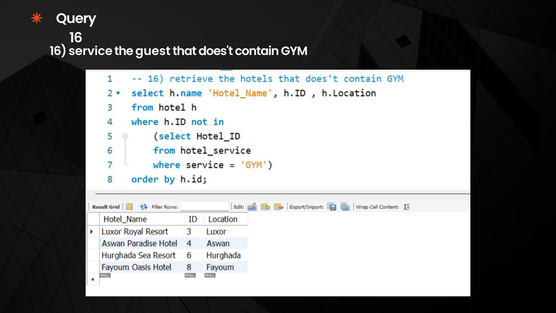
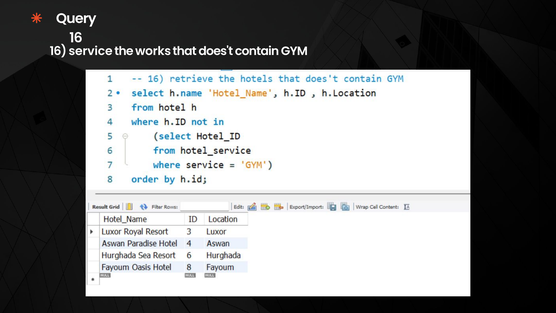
guest: guest -> works (153, 51)
